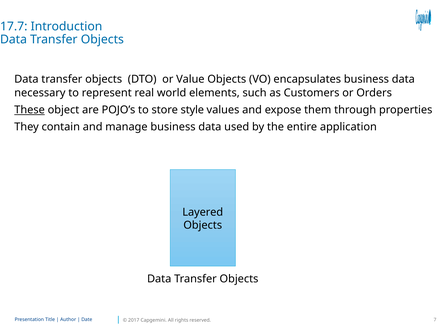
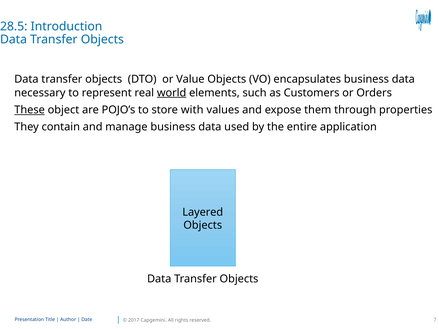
17.7: 17.7 -> 28.5 (14, 26)
world underline: none -> present (172, 93)
style: style -> with (192, 110)
